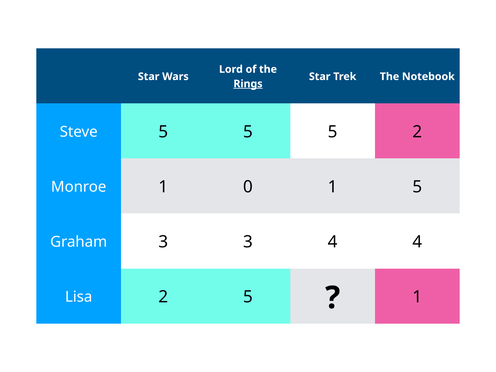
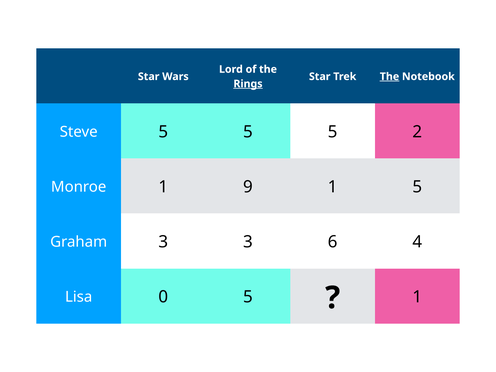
The underline: none -> present (389, 77)
0: 0 -> 9 (248, 187)
3 4: 4 -> 6 (333, 242)
Lisa 2: 2 -> 0 (163, 297)
